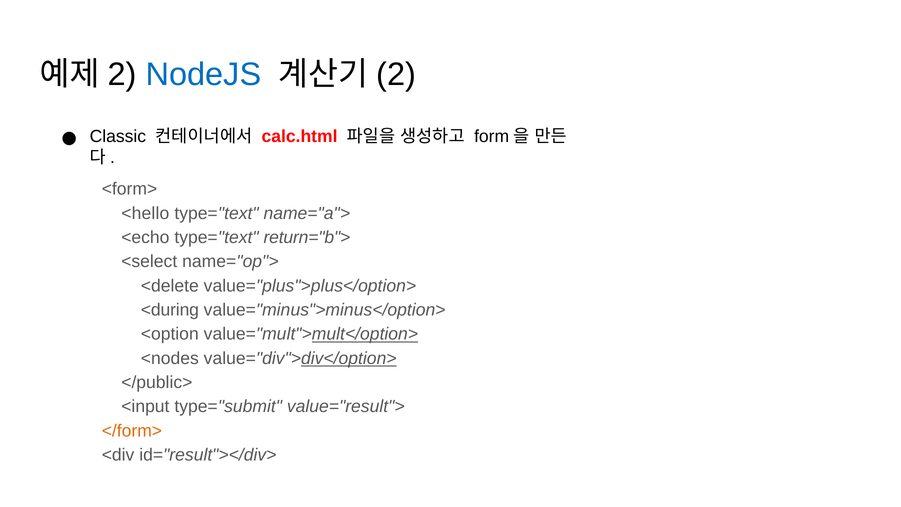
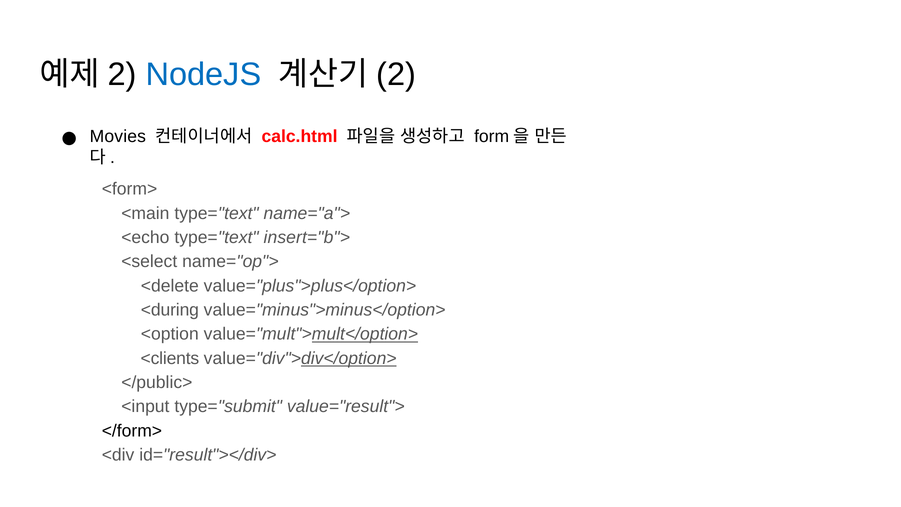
Classic: Classic -> Movies (118, 136)
<hello: <hello -> <main (145, 213)
return="b">: return="b"> -> insert="b"> (307, 237)
<nodes: <nodes -> <clients (170, 358)
</form> colour: orange -> black (132, 431)
